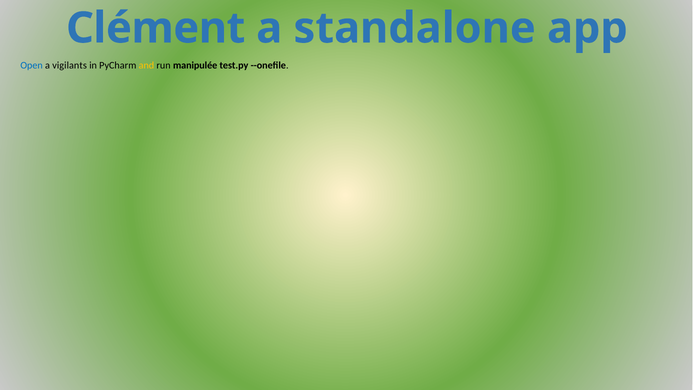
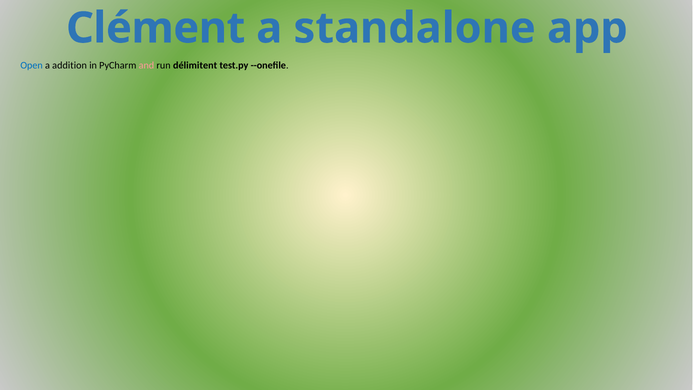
vigilants: vigilants -> addition (70, 65)
and colour: yellow -> pink (146, 65)
manipulée: manipulée -> délimitent (195, 65)
